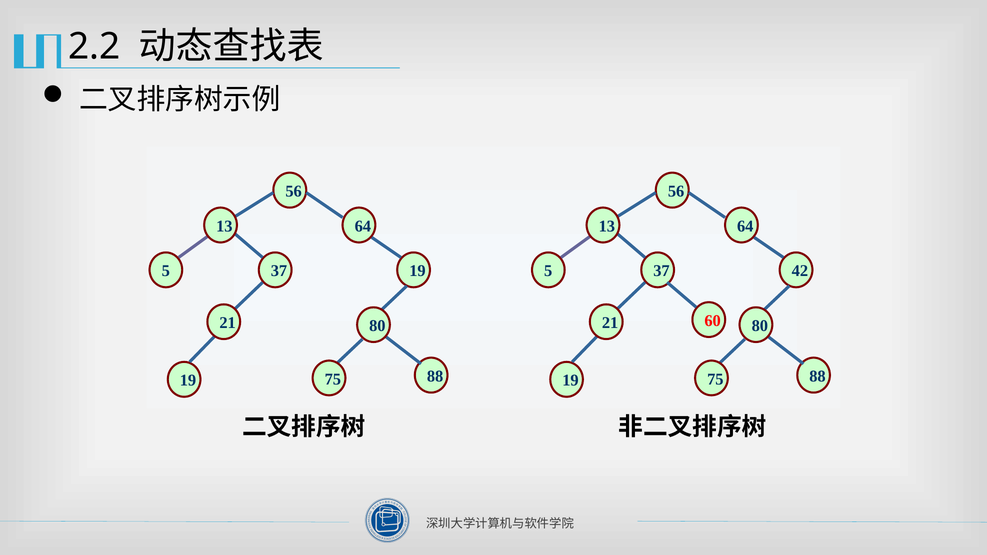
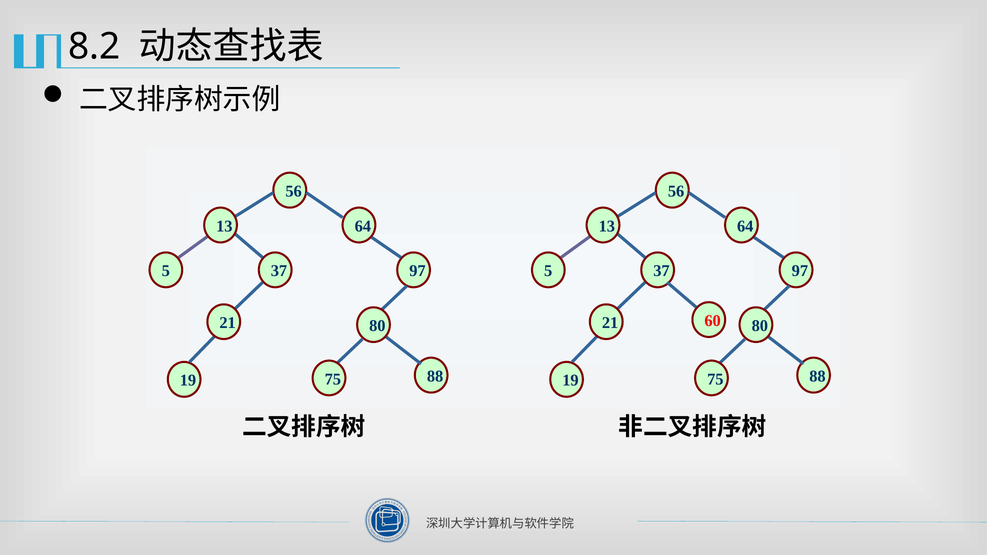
2.2: 2.2 -> 8.2 (94, 46)
19: 19 -> 97 (417, 271)
42: 42 -> 97 (800, 271)
